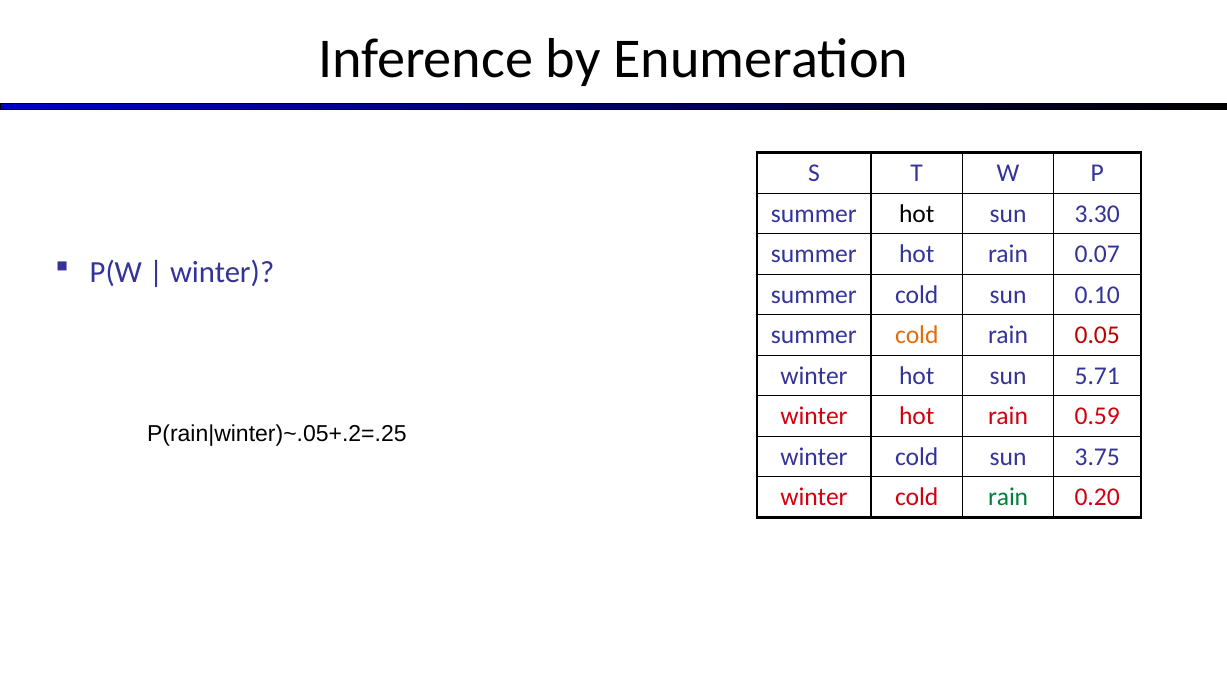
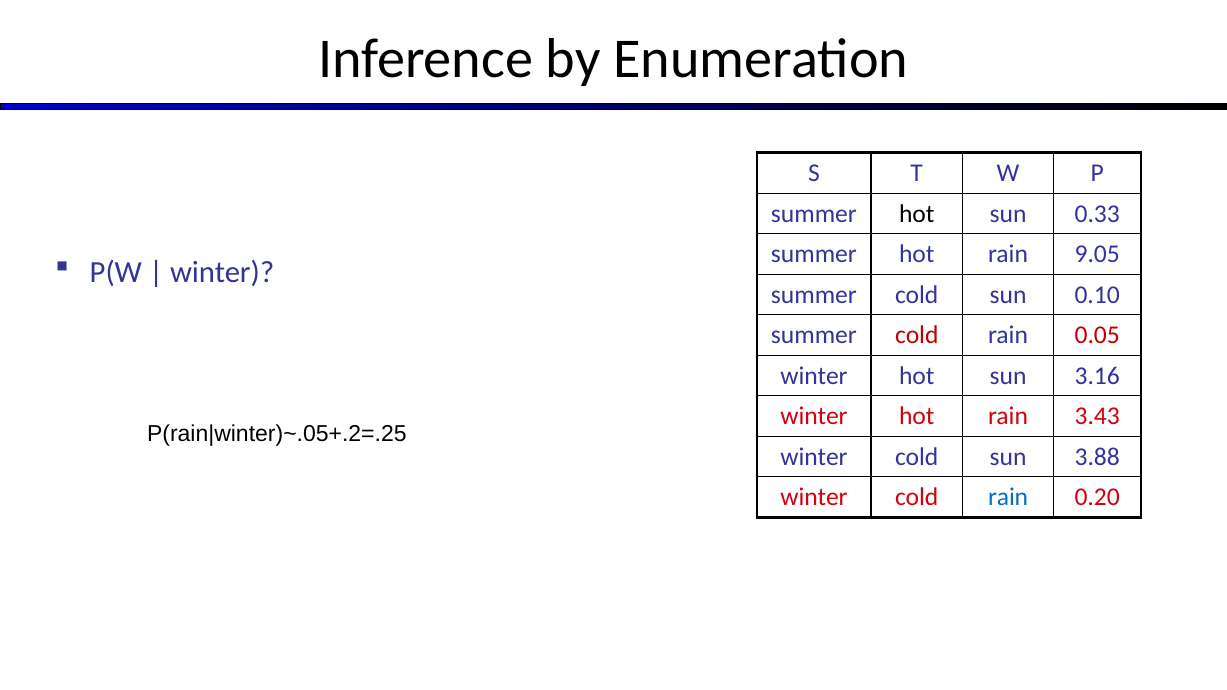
3.30: 3.30 -> 0.33 (1097, 214)
0.07: 0.07 -> 9.05 (1097, 254)
cold colour: orange -> red (917, 335)
5.71: 5.71 -> 3.16 (1097, 376)
0.59: 0.59 -> 3.43 (1097, 416)
3.75: 3.75 -> 3.88 (1097, 457)
rain colour: green -> blue (1008, 497)
